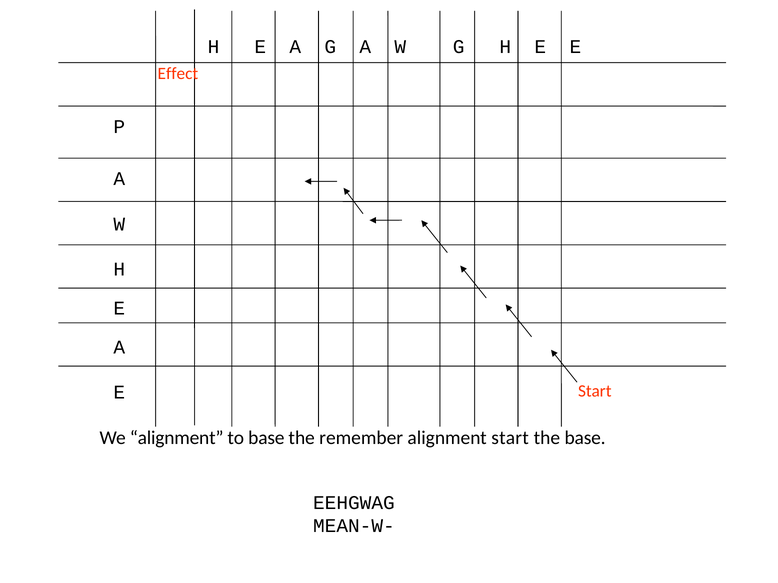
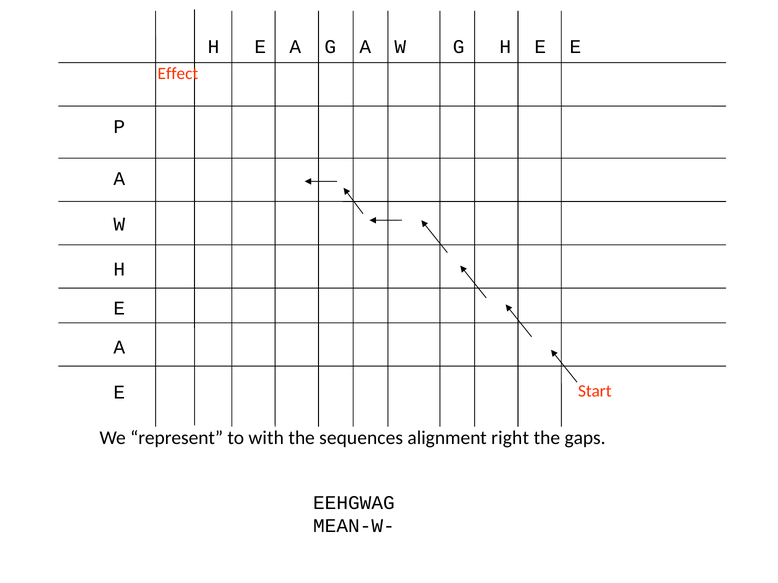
We alignment: alignment -> represent (177, 438)
to base: base -> with (266, 438)
remember: remember -> sequences (361, 438)
alignment start: start -> right (510, 438)
the base: base -> gaps (585, 438)
